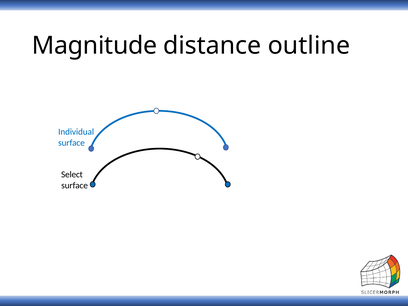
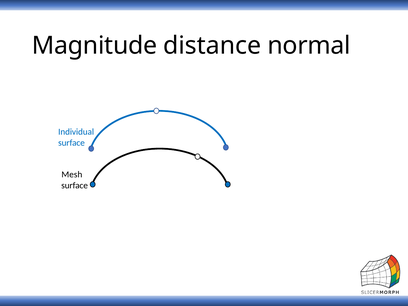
outline: outline -> normal (309, 46)
Select: Select -> Mesh (72, 174)
